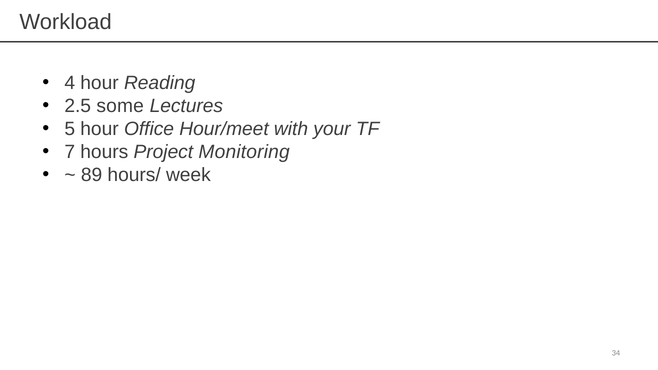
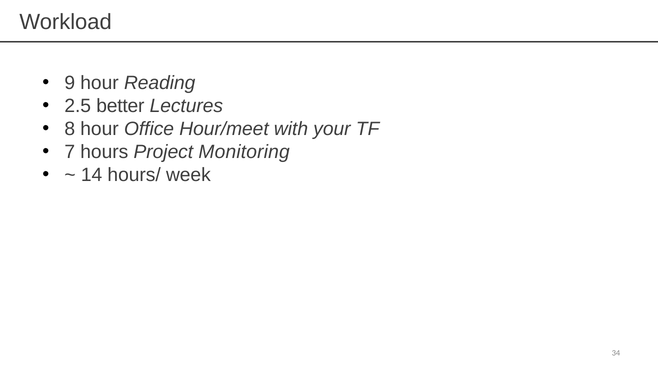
4: 4 -> 9 (70, 83)
some: some -> better (120, 106)
5: 5 -> 8 (70, 129)
89: 89 -> 14 (92, 175)
